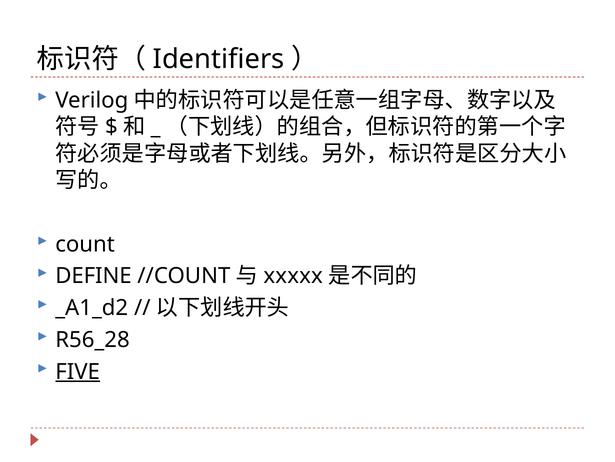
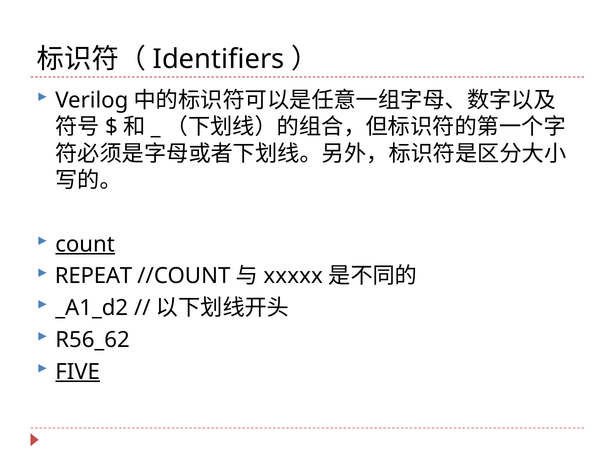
count underline: none -> present (85, 244)
DEFINE: DEFINE -> REPEAT (94, 276)
R56_28: R56_28 -> R56_62 (92, 339)
